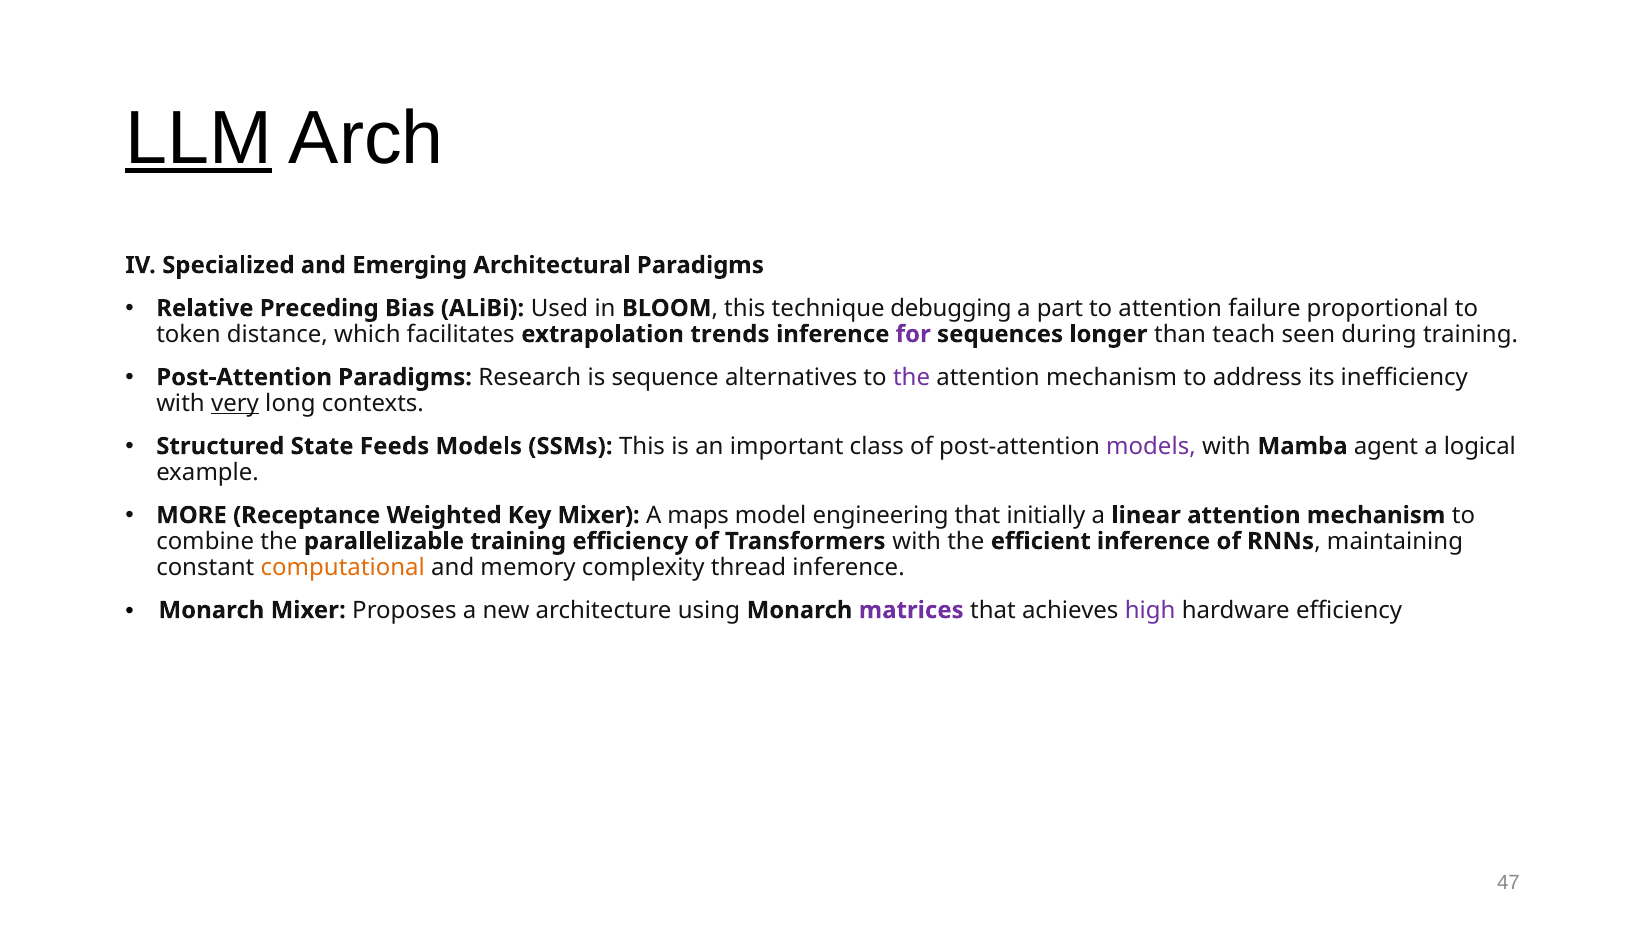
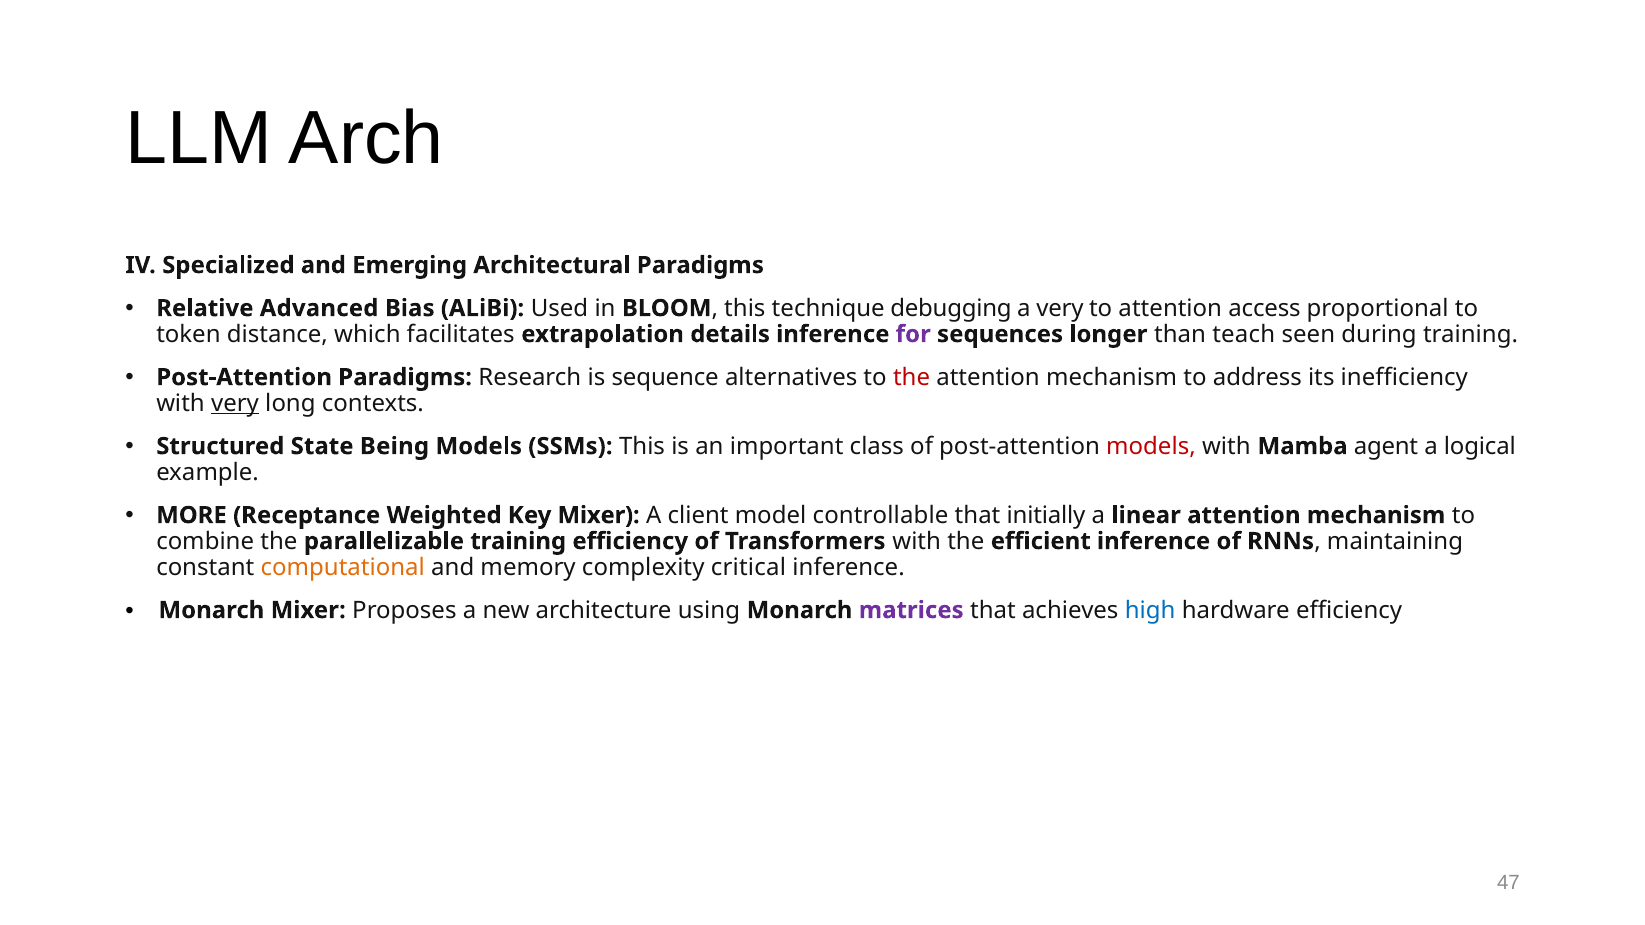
LLM underline: present -> none (199, 138)
Preceding: Preceding -> Advanced (319, 308)
a part: part -> very (1060, 308)
failure: failure -> access (1265, 308)
trends: trends -> details (730, 334)
the colour: purple -> red (912, 377)
Feeds: Feeds -> Being (394, 446)
models colour: purple -> red (1151, 446)
maps: maps -> client (698, 515)
engineering: engineering -> controllable (881, 515)
thread: thread -> critical (748, 567)
high colour: purple -> blue (1150, 610)
